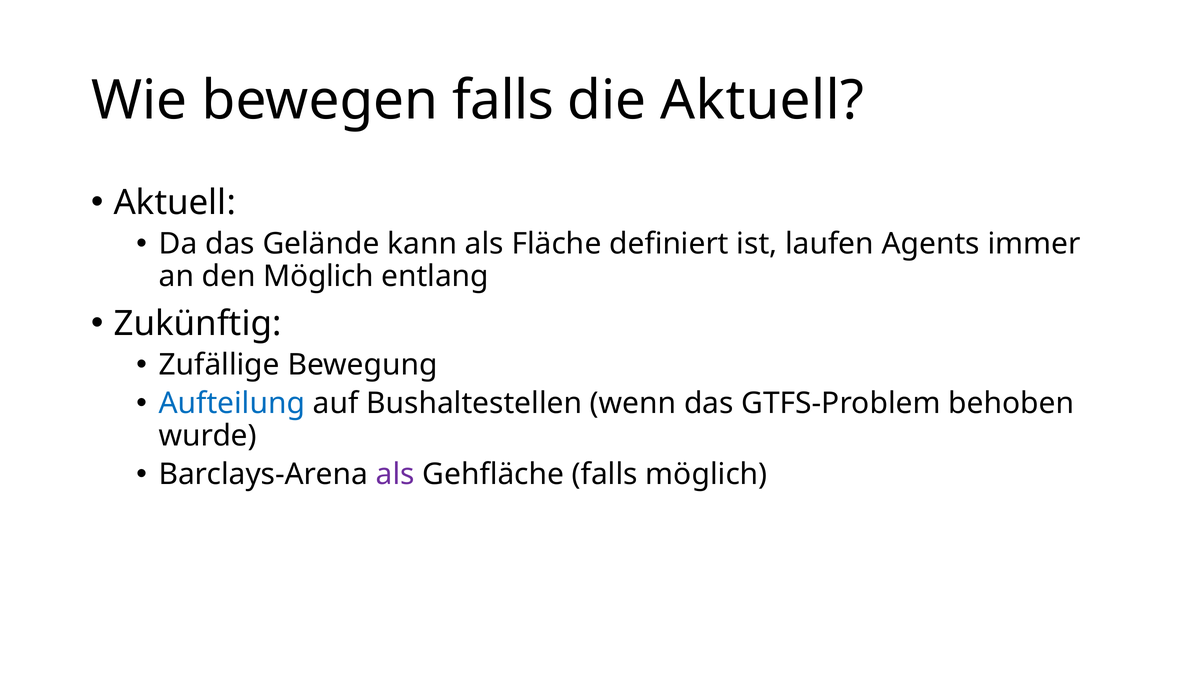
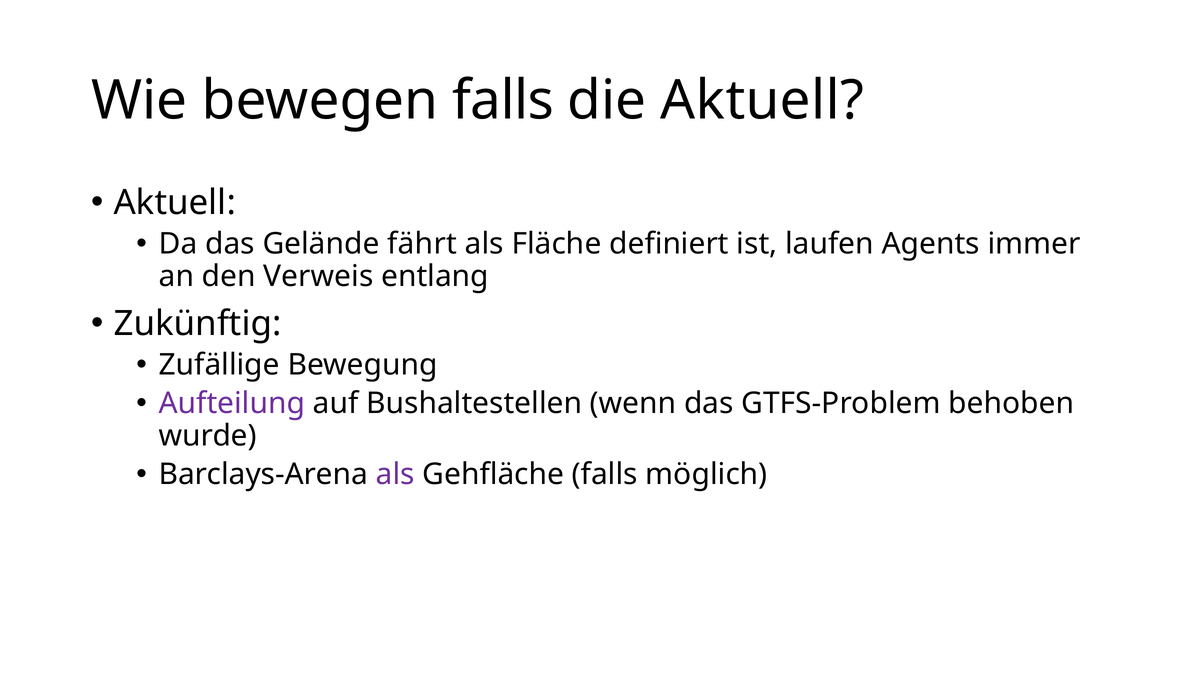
kann: kann -> fährt (422, 244)
den Möglich: Möglich -> Verweis (318, 276)
Aufteilung colour: blue -> purple (232, 404)
